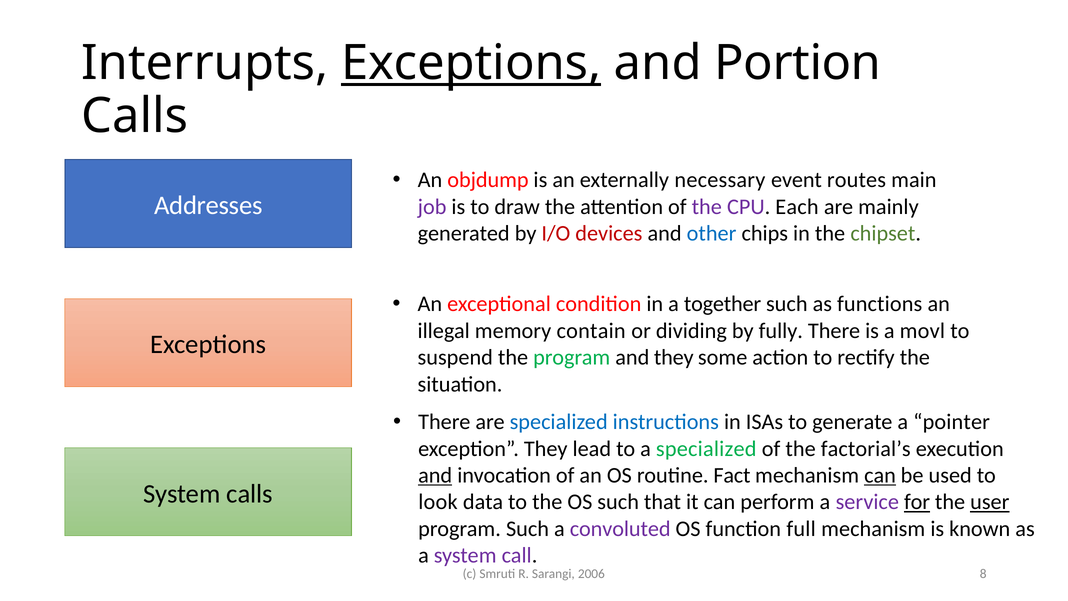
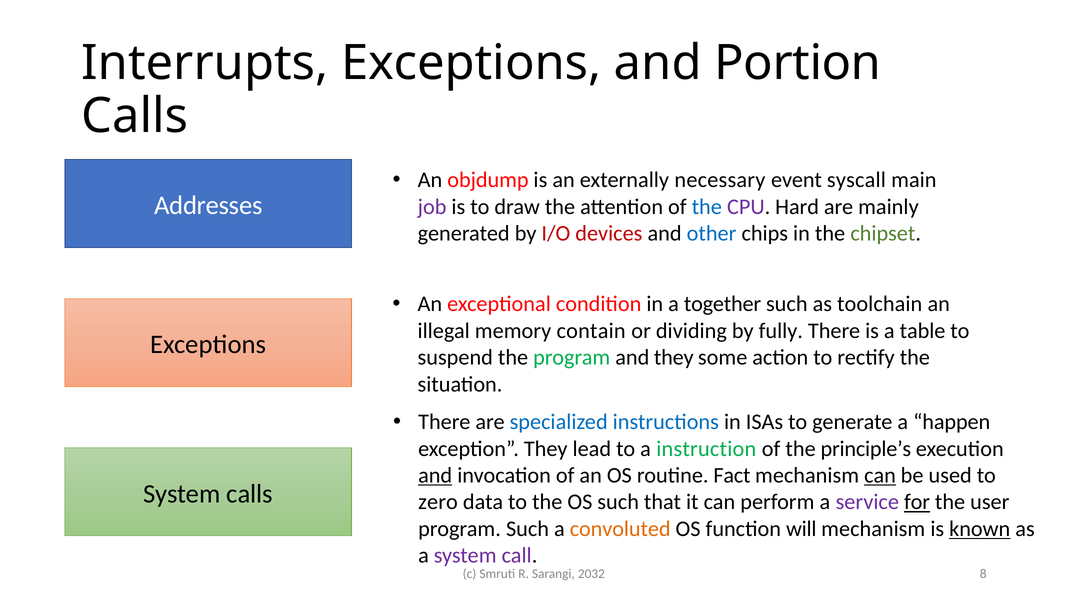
Exceptions underline: present -> none (471, 63)
routes: routes -> syscall (856, 180)
the colour: purple -> blue (707, 207)
Each: Each -> Hard (797, 207)
functions: functions -> toolchain (880, 304)
movl: movl -> table (923, 331)
pointer: pointer -> happen (952, 422)
a specialized: specialized -> instruction (706, 448)
factorial’s: factorial’s -> principle’s (866, 448)
look: look -> zero (438, 502)
user underline: present -> none (990, 502)
convoluted colour: purple -> orange (620, 529)
full: full -> will (801, 529)
known underline: none -> present (980, 529)
2006: 2006 -> 2032 (591, 574)
